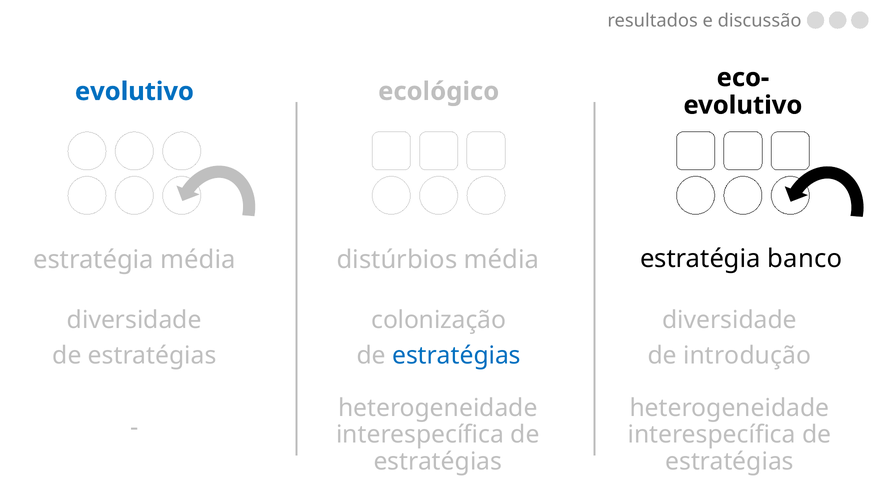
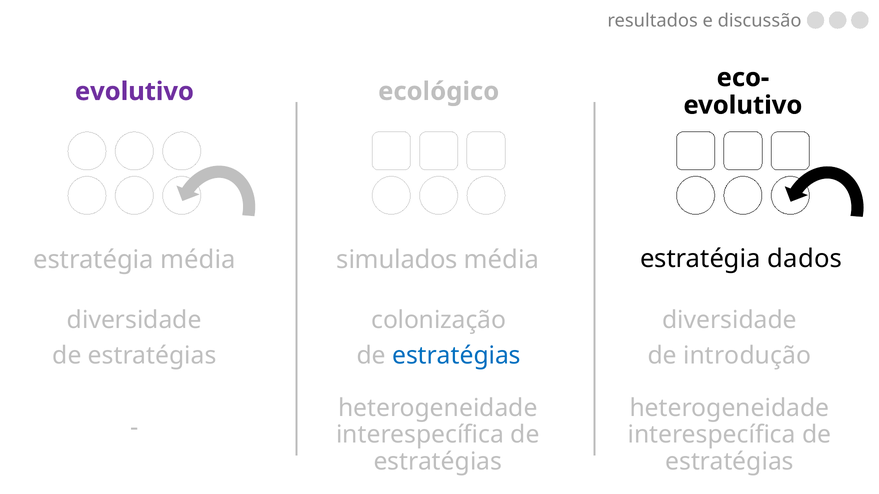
evolutivo colour: blue -> purple (134, 92)
distúrbios: distúrbios -> simulados (397, 260)
banco: banco -> dados (805, 259)
